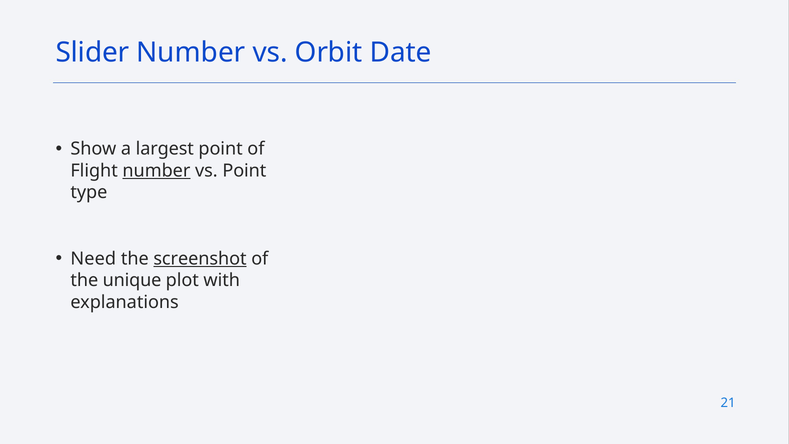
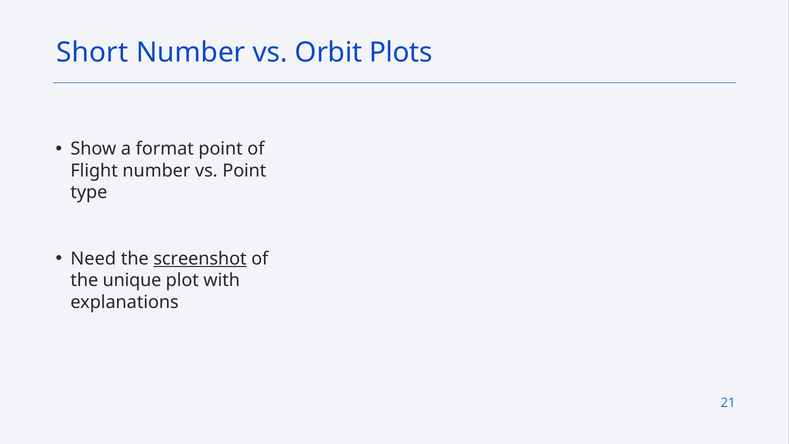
Slider: Slider -> Short (92, 53)
Date: Date -> Plots (401, 53)
largest: largest -> format (165, 149)
number underline: present -> none (156, 171)
